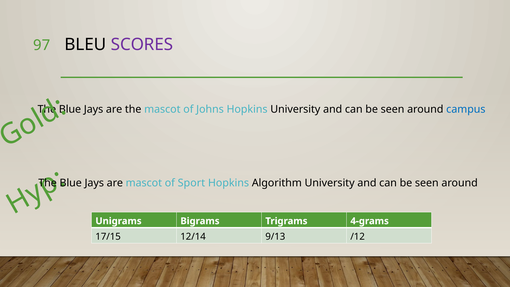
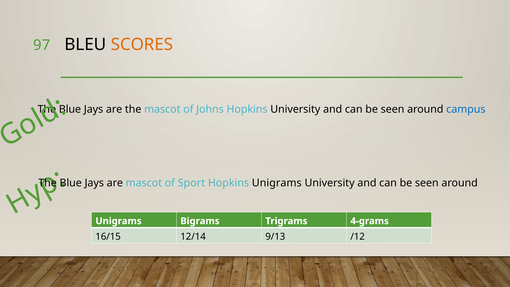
SCORES colour: purple -> orange (142, 45)
Hopkins Algorithm: Algorithm -> Unigrams (277, 183)
17/15: 17/15 -> 16/15 (108, 236)
